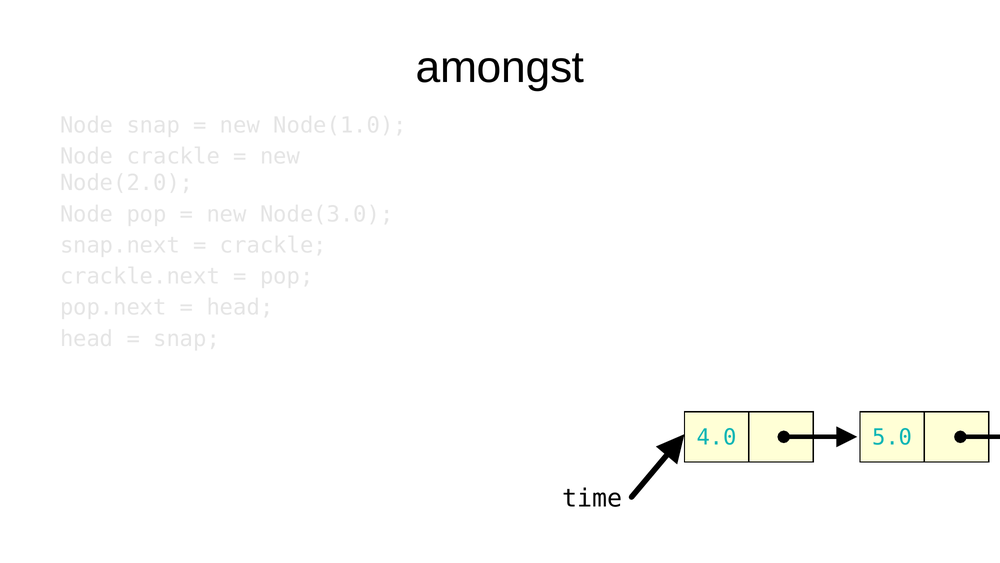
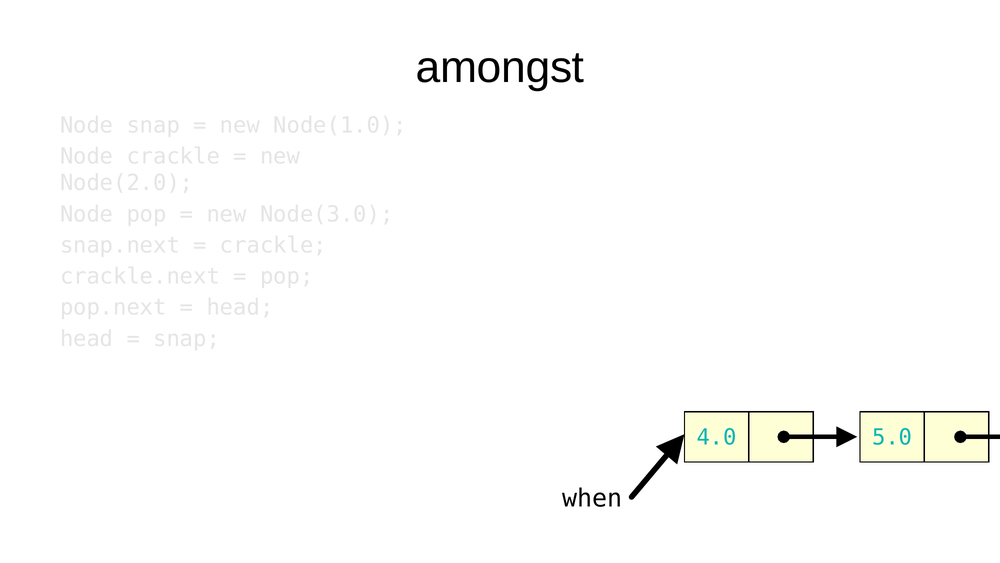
time: time -> when (592, 498)
